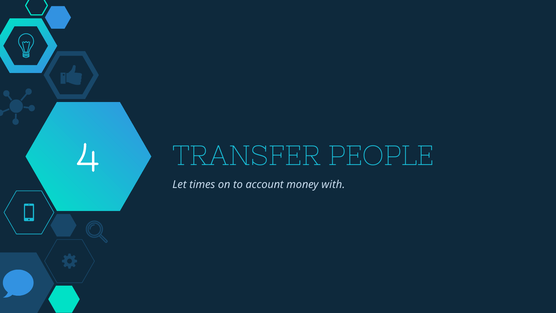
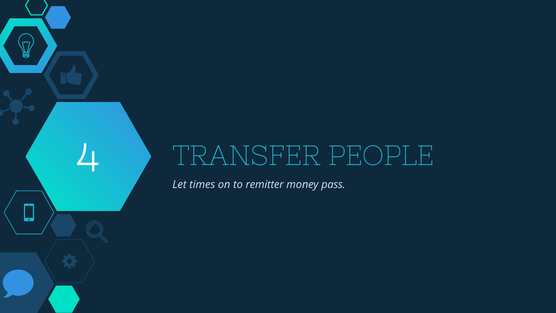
account: account -> remitter (265, 184)
with: with -> pass (333, 184)
